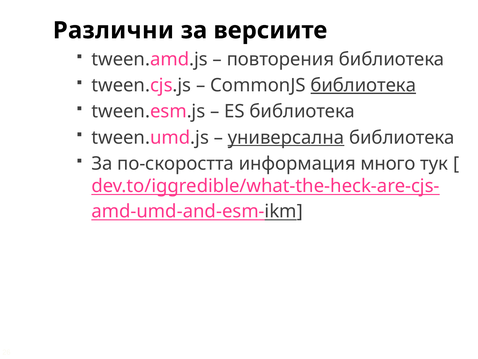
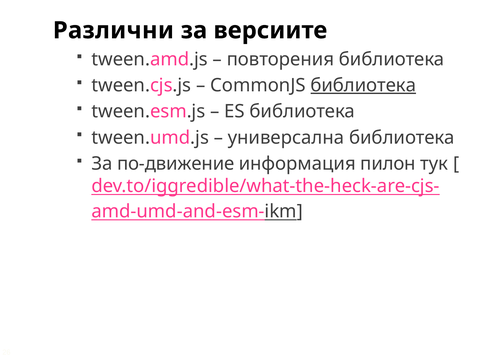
универсална underline: present -> none (286, 137)
по-скоростта: по-скоростта -> по-движение (176, 163)
много: много -> пилон (388, 163)
